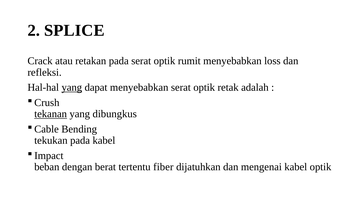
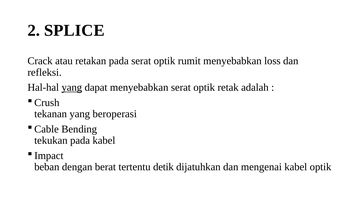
tekanan underline: present -> none (51, 114)
dibungkus: dibungkus -> beroperasi (115, 114)
fiber: fiber -> detik (163, 167)
